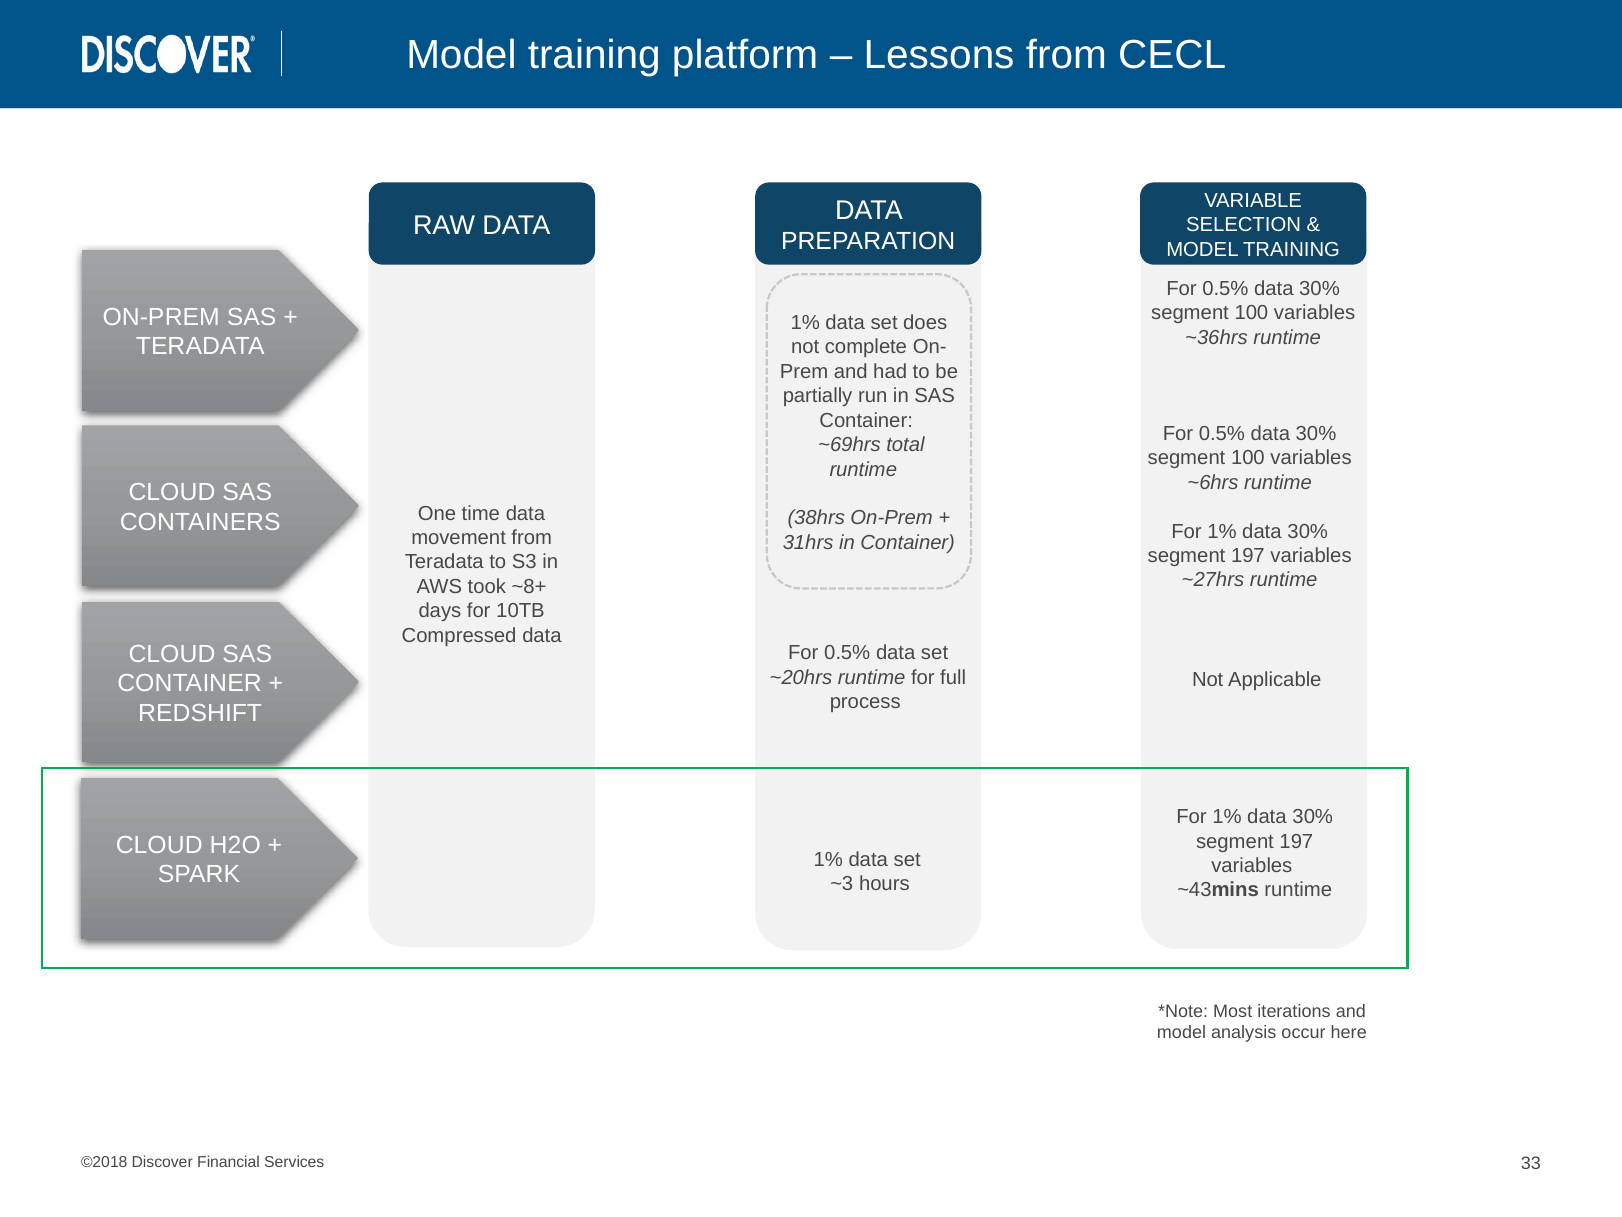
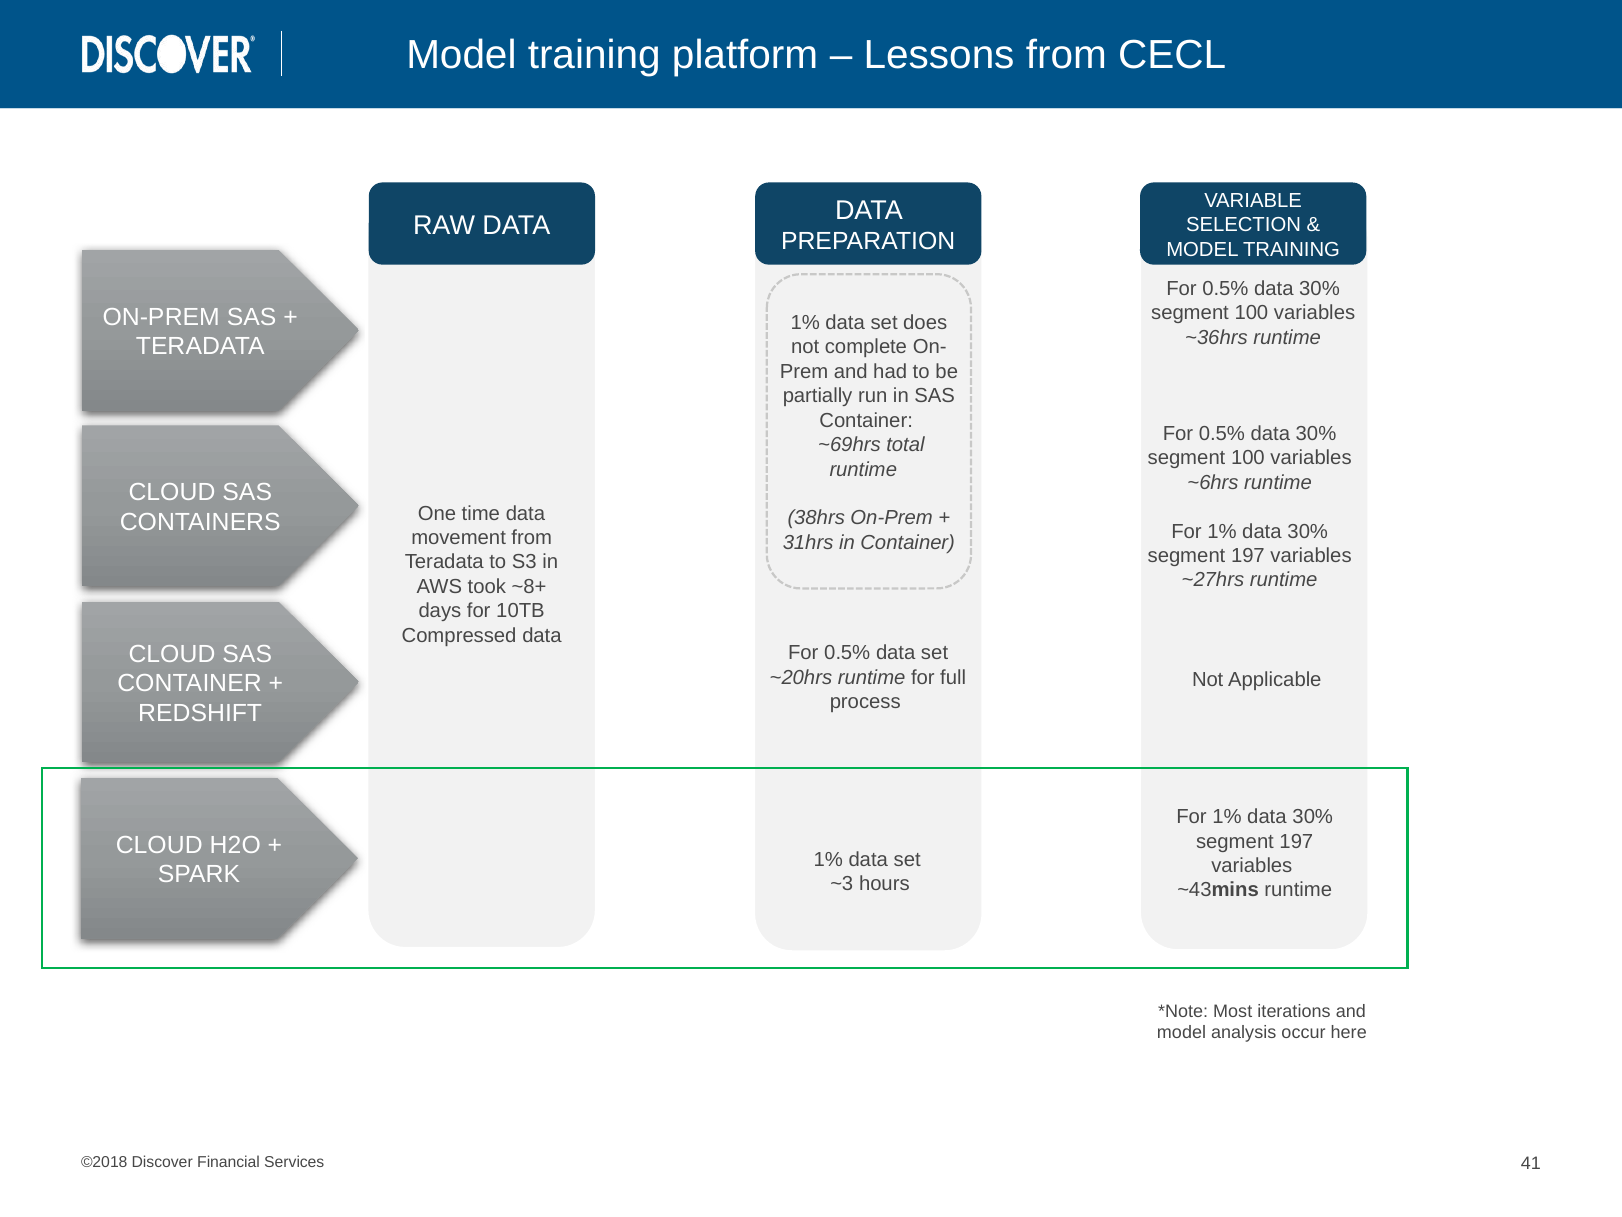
33: 33 -> 41 (1531, 1163)
